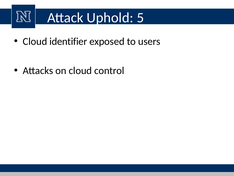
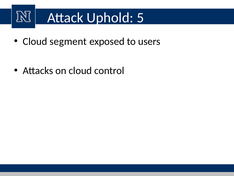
identifier: identifier -> segment (68, 41)
